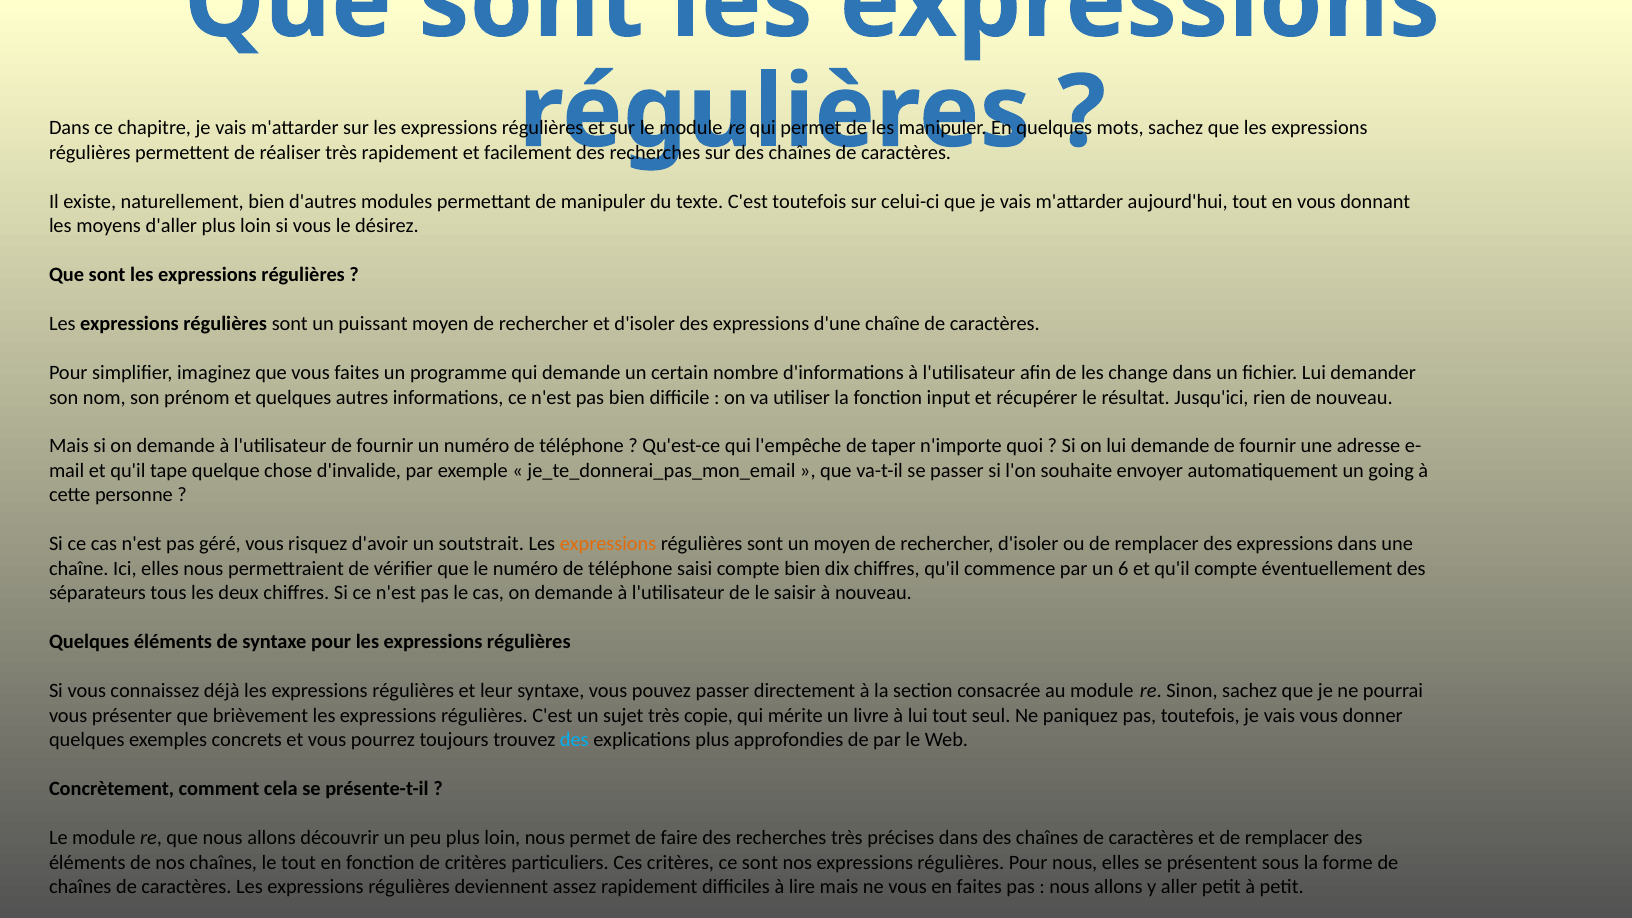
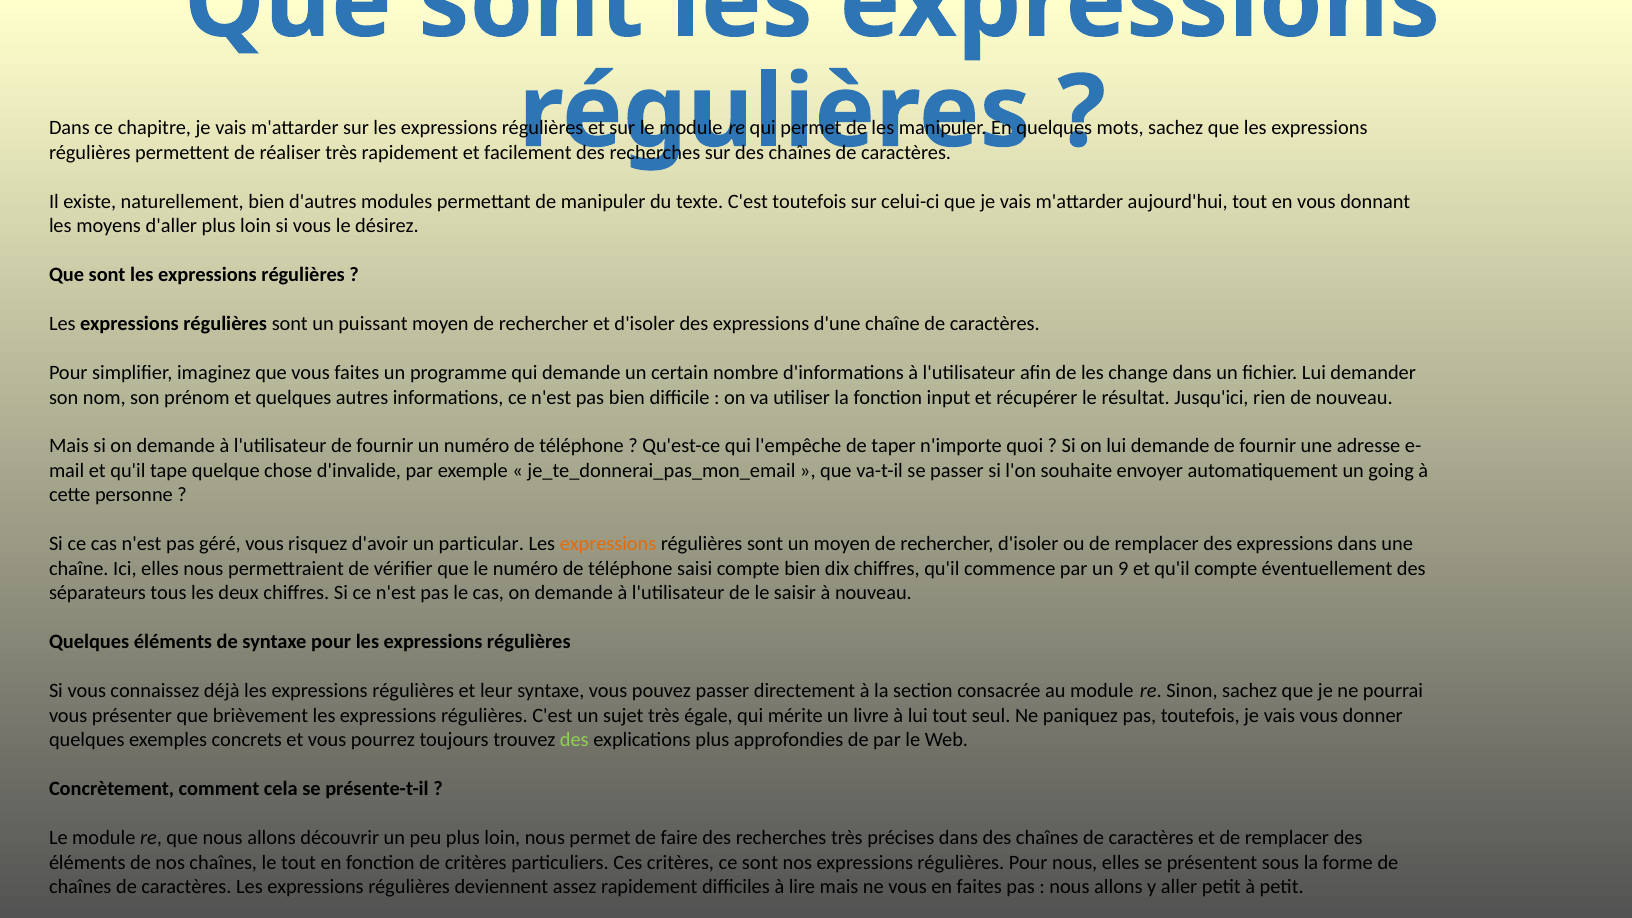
soutstrait: soutstrait -> particular (481, 544)
6: 6 -> 9 (1123, 569)
copie: copie -> égale (709, 716)
des colour: light blue -> light green (574, 740)
